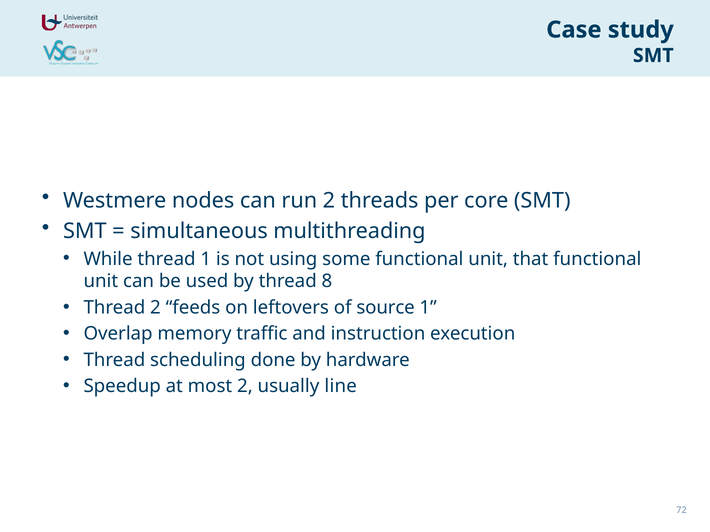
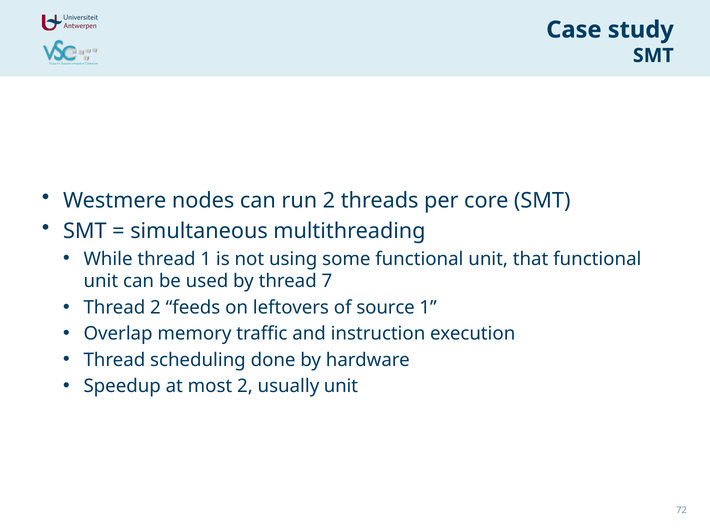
8: 8 -> 7 (327, 282)
usually line: line -> unit (341, 386)
